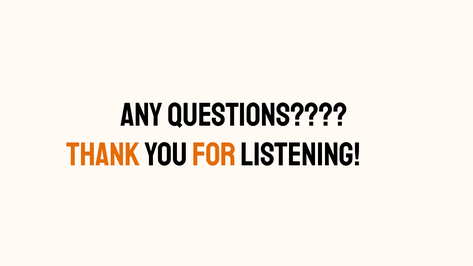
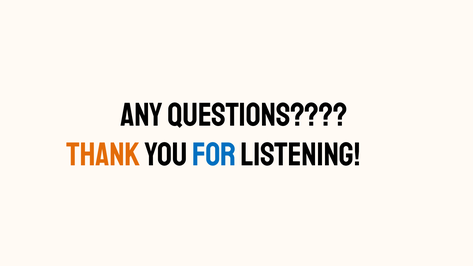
for colour: orange -> blue (214, 155)
